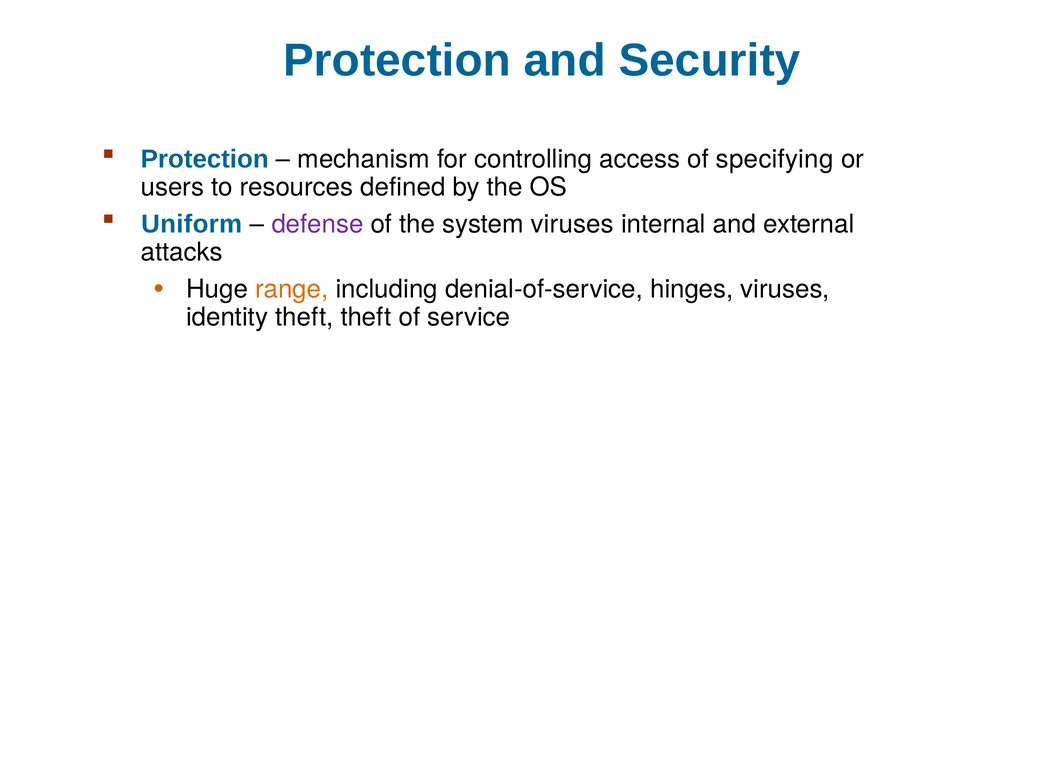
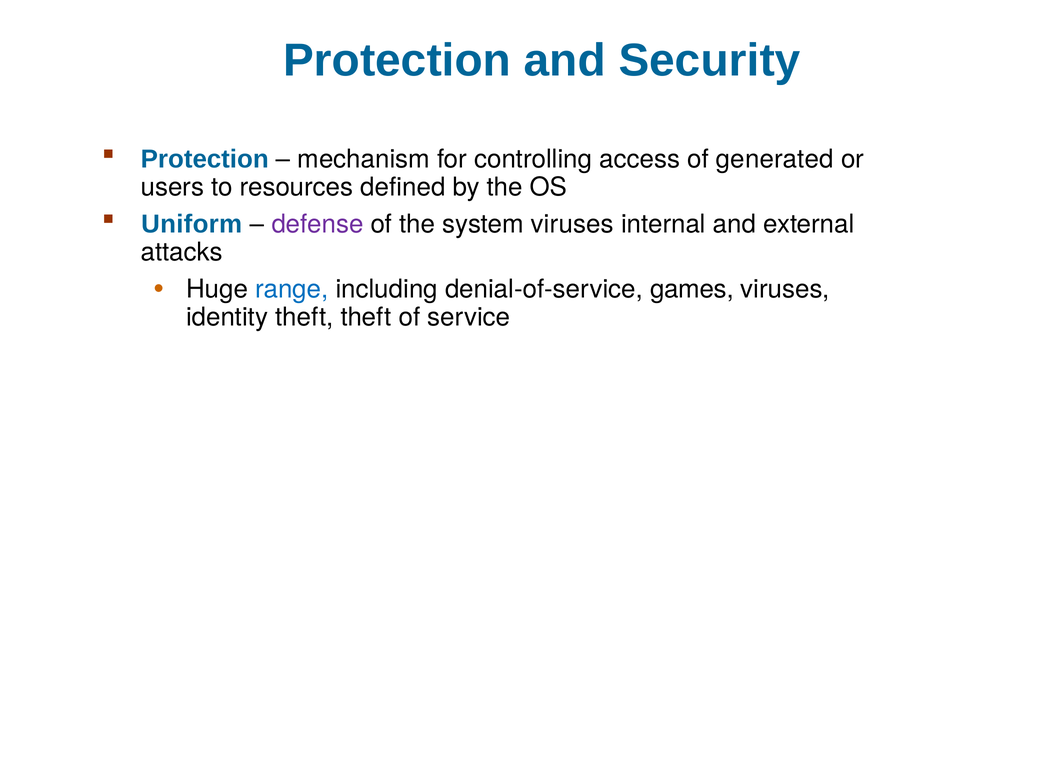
specifying: specifying -> generated (775, 159)
range colour: orange -> blue (292, 289)
hinges: hinges -> games (692, 289)
